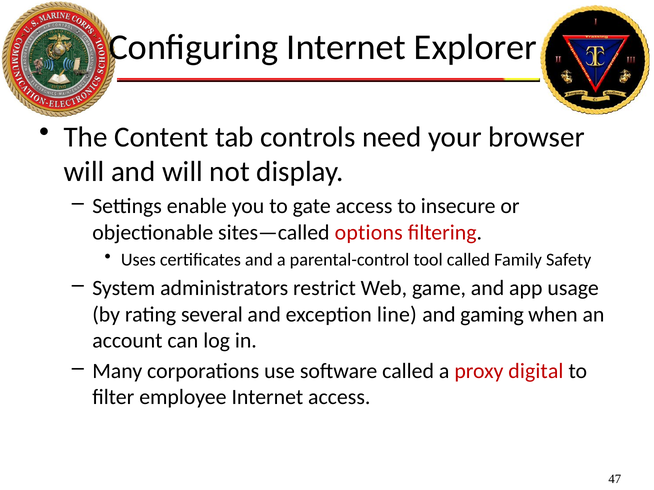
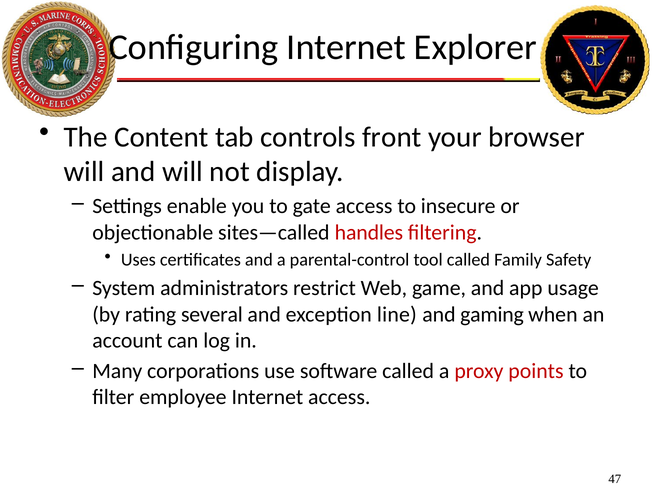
need: need -> front (392, 137)
options: options -> handles (369, 233)
digital: digital -> points (536, 371)
